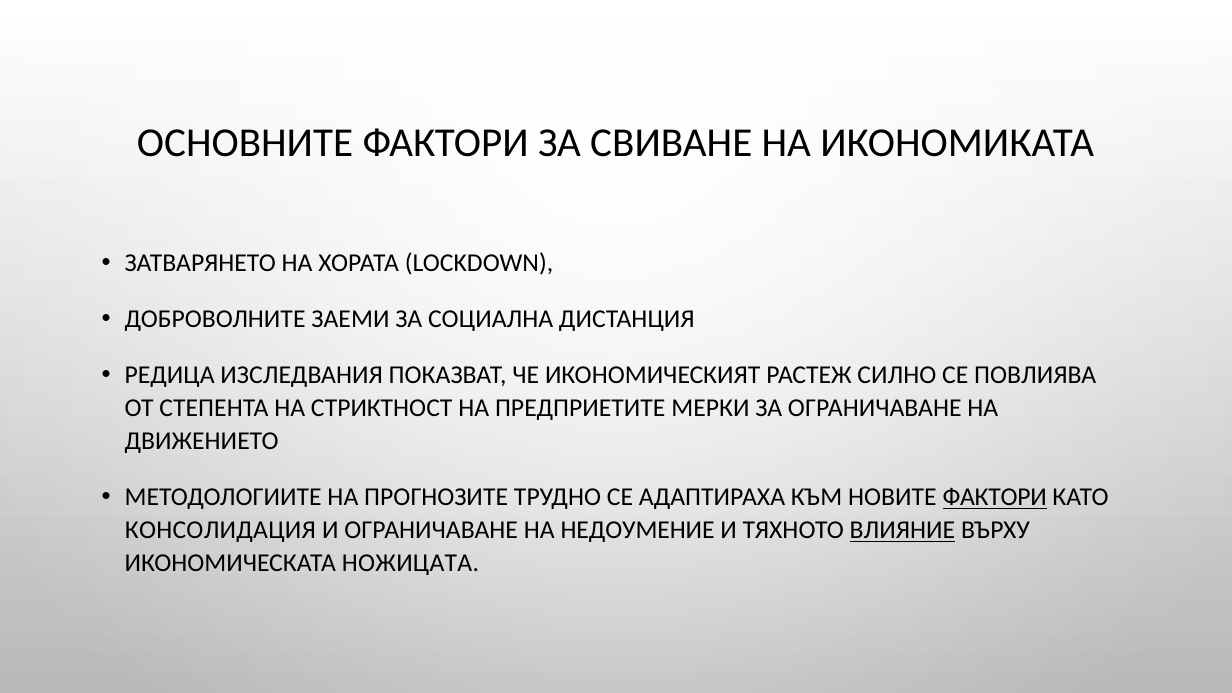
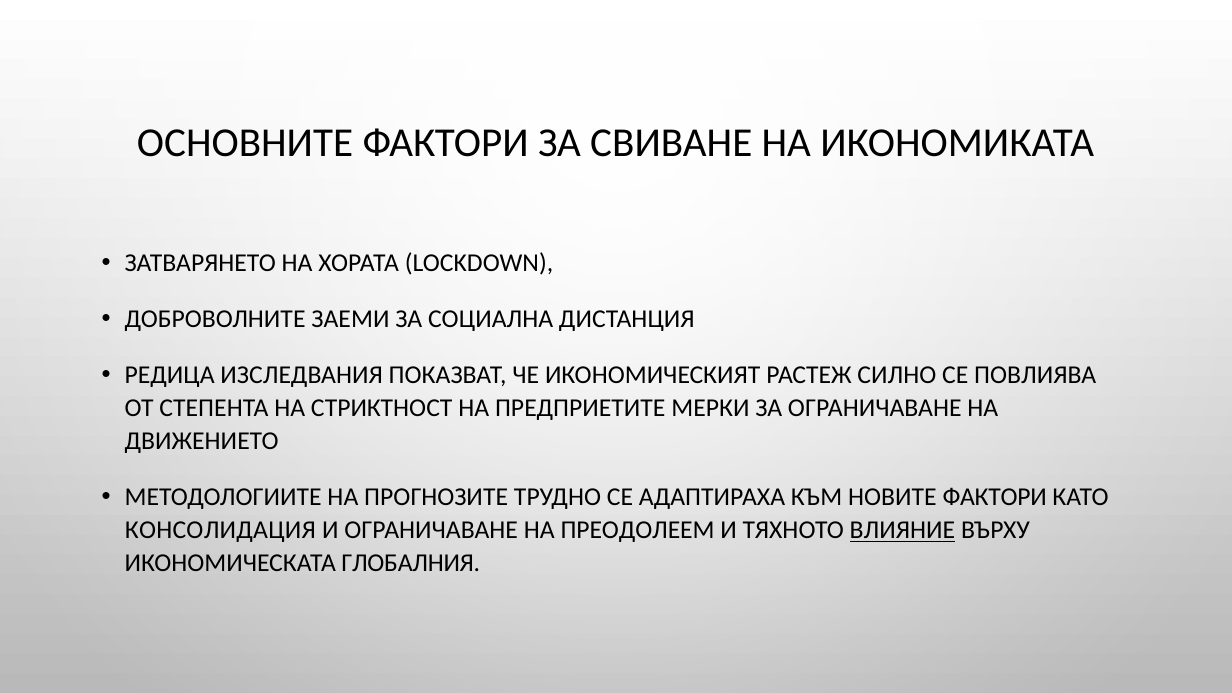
ФАКТОРИ underline: present -> none (995, 497)
НЕДОУМЕНИЕ: НЕДОУМЕНИЕ -> ПРЕОДОЛЕЕМ (638, 530)
НОЖИЦАТА: НОЖИЦАТА -> ГЛОБАЛНИЯ (411, 563)
